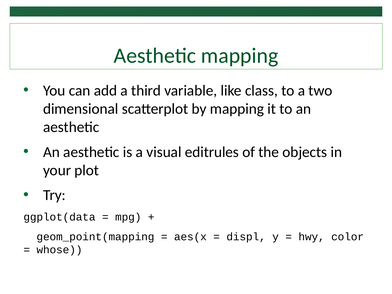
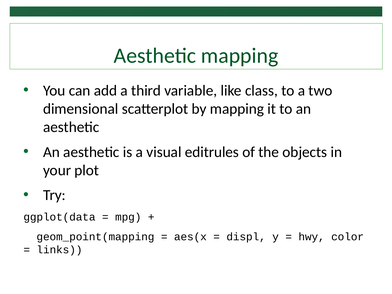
whose: whose -> links (59, 250)
